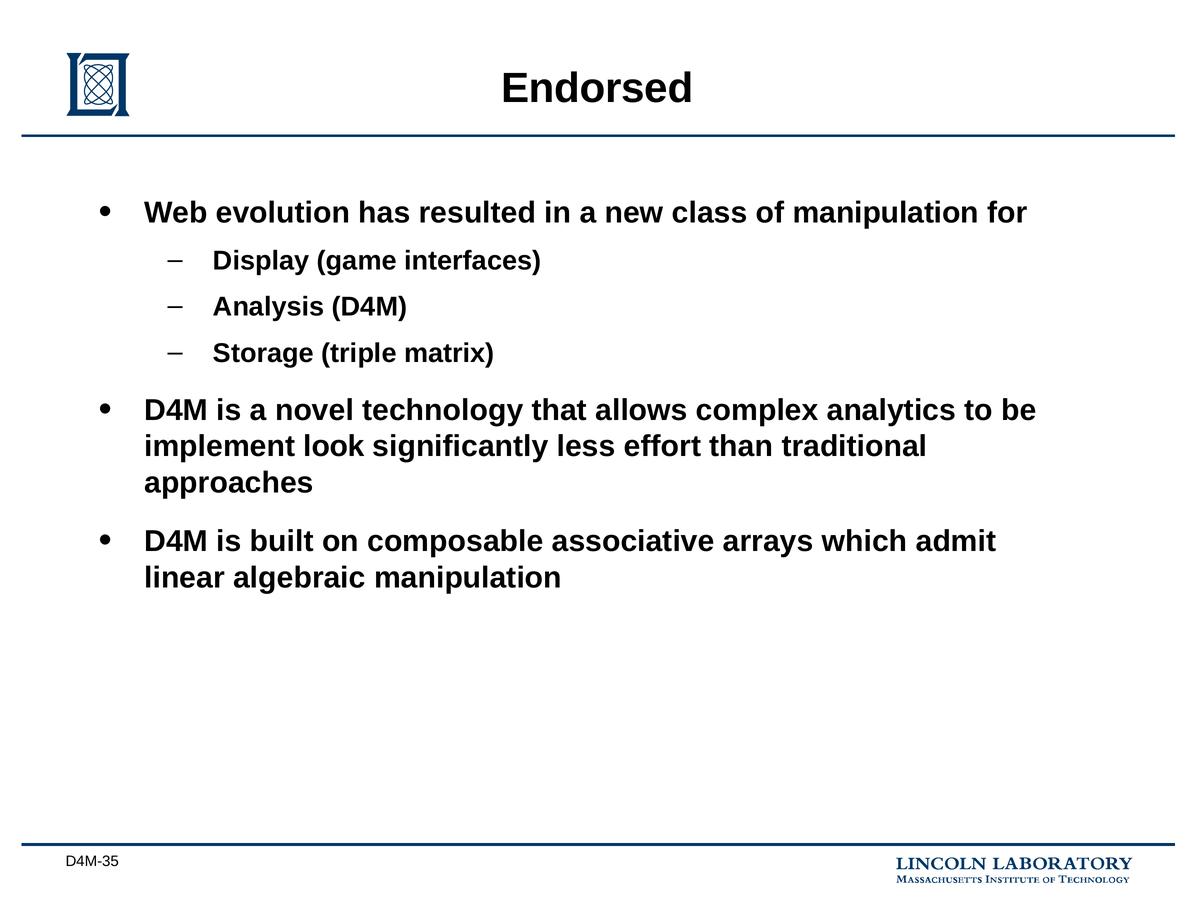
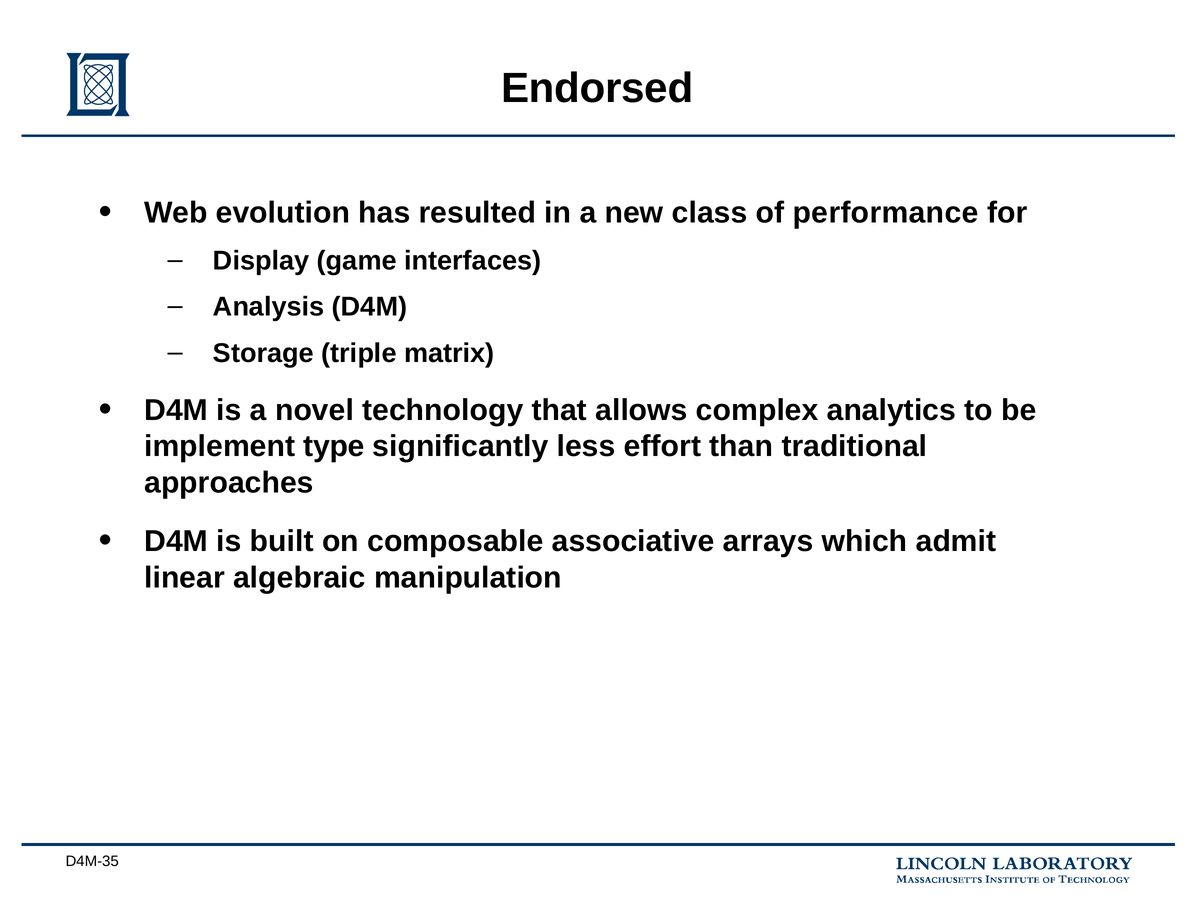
of manipulation: manipulation -> performance (886, 213)
look: look -> type (334, 446)
